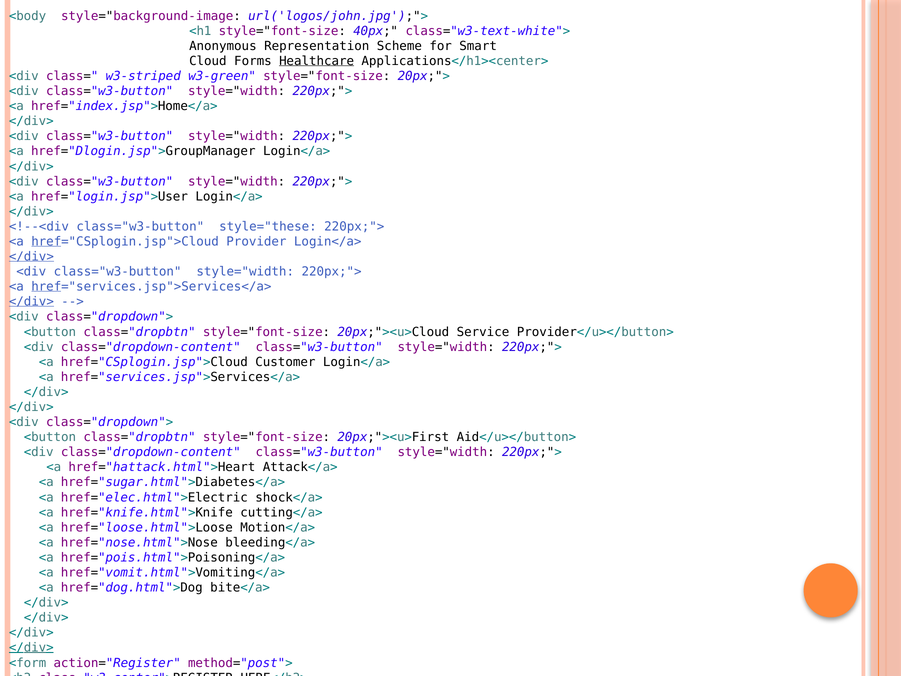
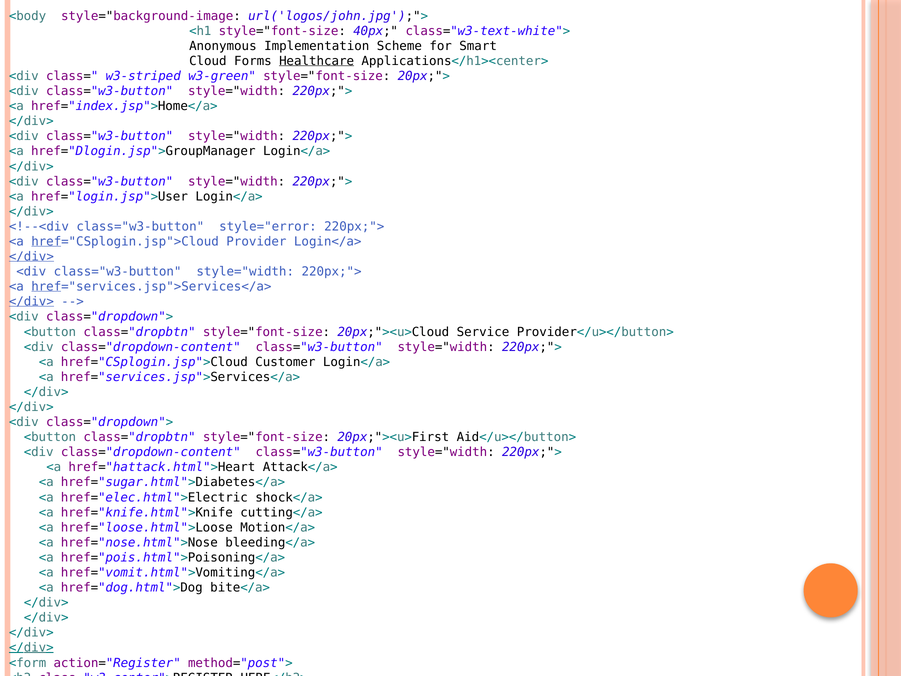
Representation: Representation -> Implementation (317, 46)
style="these: style="these -> style="error (268, 226)
